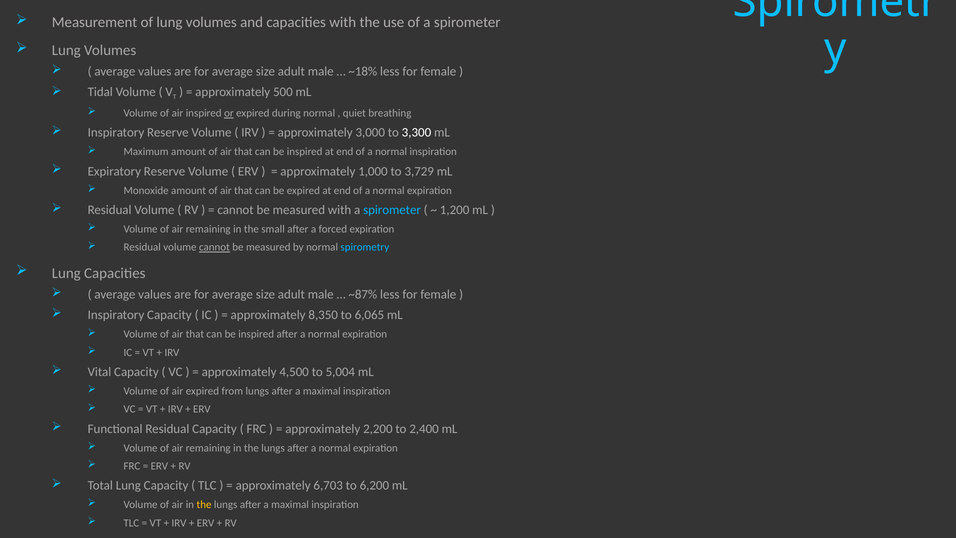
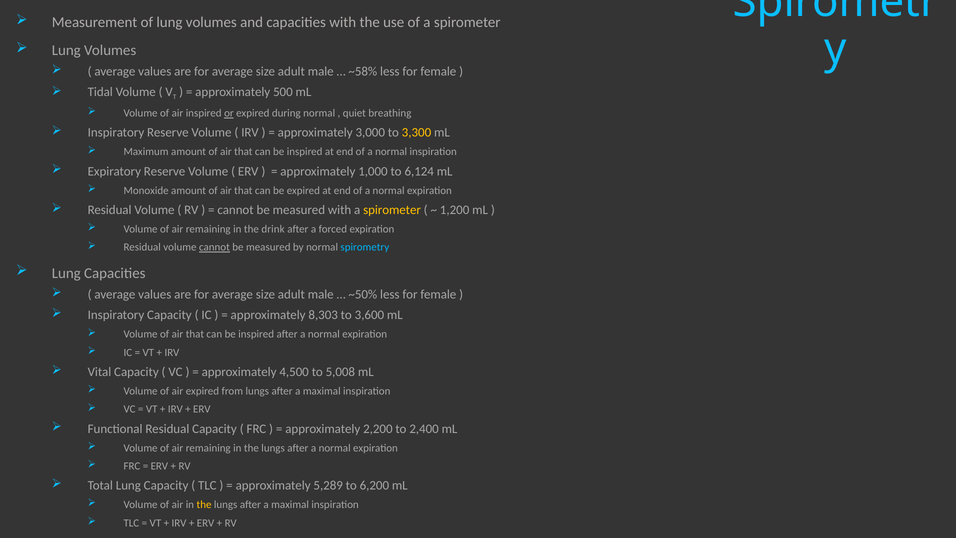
~18%: ~18% -> ~58% (363, 72)
3,300 colour: white -> yellow (416, 133)
3,729: 3,729 -> 6,124 (419, 171)
spirometer colour: light blue -> yellow (392, 210)
small: small -> drink (273, 229)
~87%: ~87% -> ~50% (363, 295)
8,350: 8,350 -> 8,303 (323, 315)
6,065: 6,065 -> 3,600 (369, 315)
5,004: 5,004 -> 5,008 (340, 372)
6,703: 6,703 -> 5,289 (328, 485)
